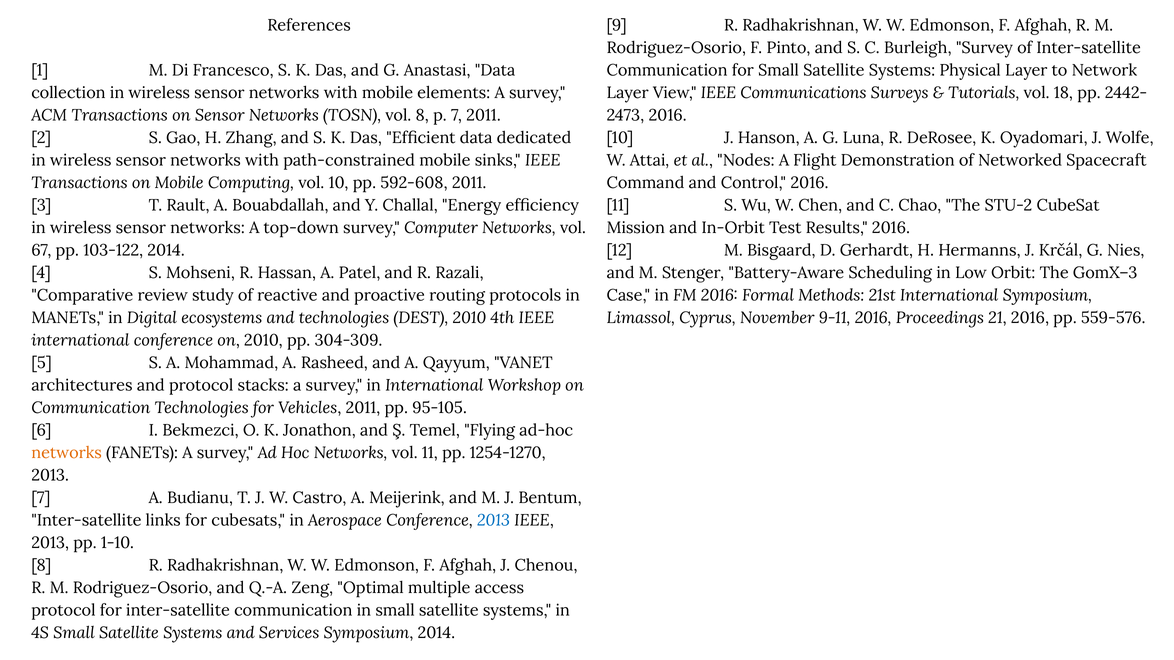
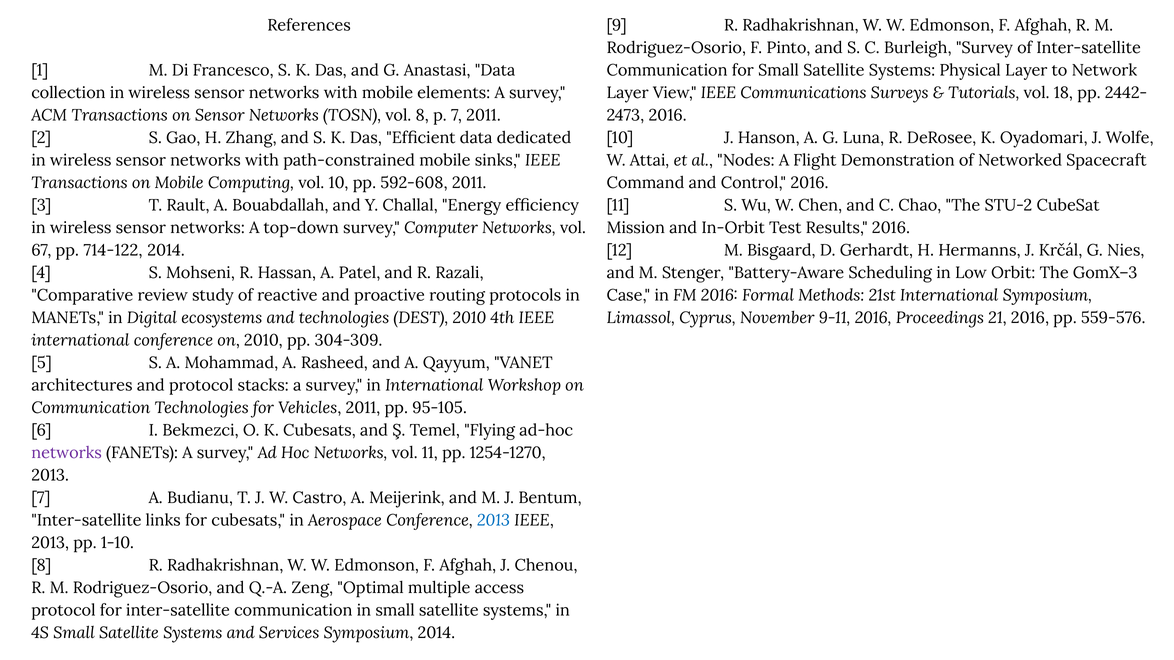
103-122: 103-122 -> 714-122 (113, 251)
K Jonathon: Jonathon -> Cubesats (319, 431)
networks colour: orange -> purple (67, 453)
